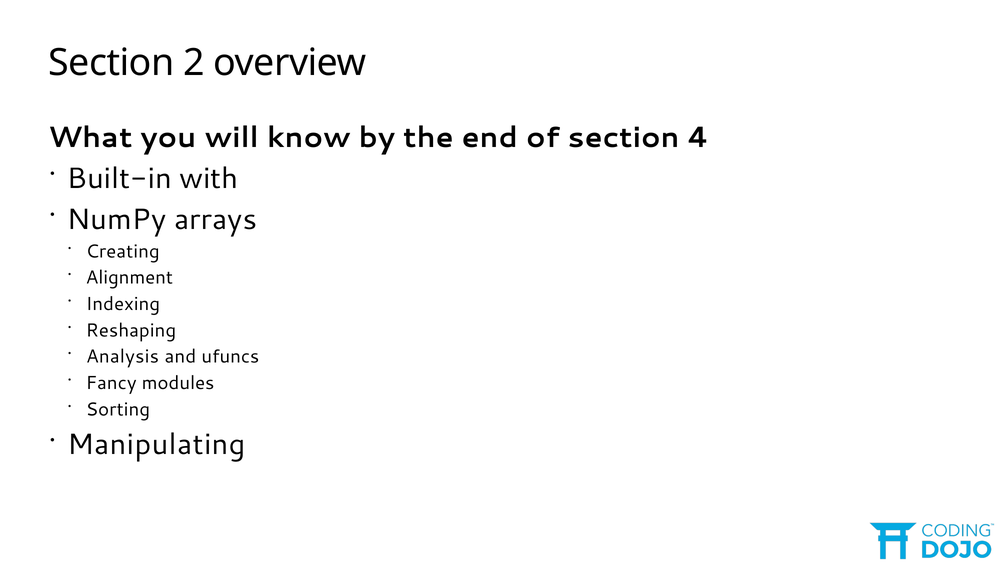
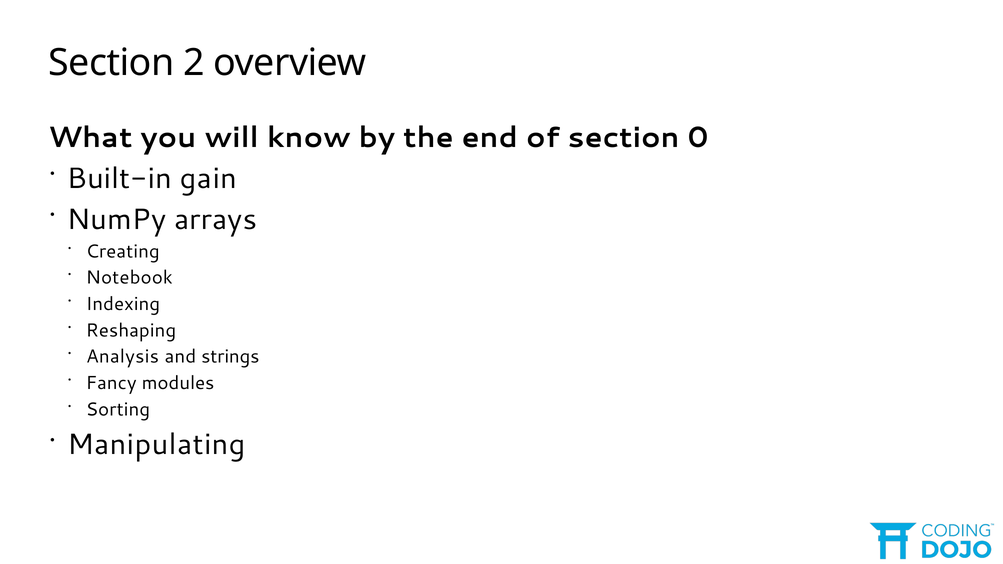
4: 4 -> 0 (698, 138)
with: with -> gain (208, 179)
Alignment: Alignment -> Notebook (129, 278)
ufuncs: ufuncs -> strings (230, 357)
